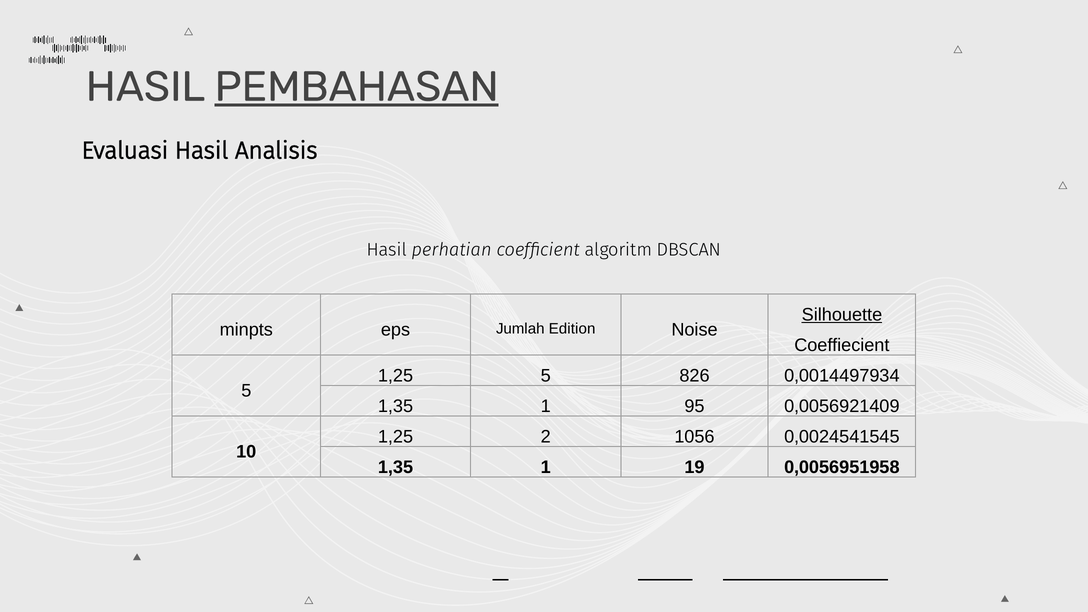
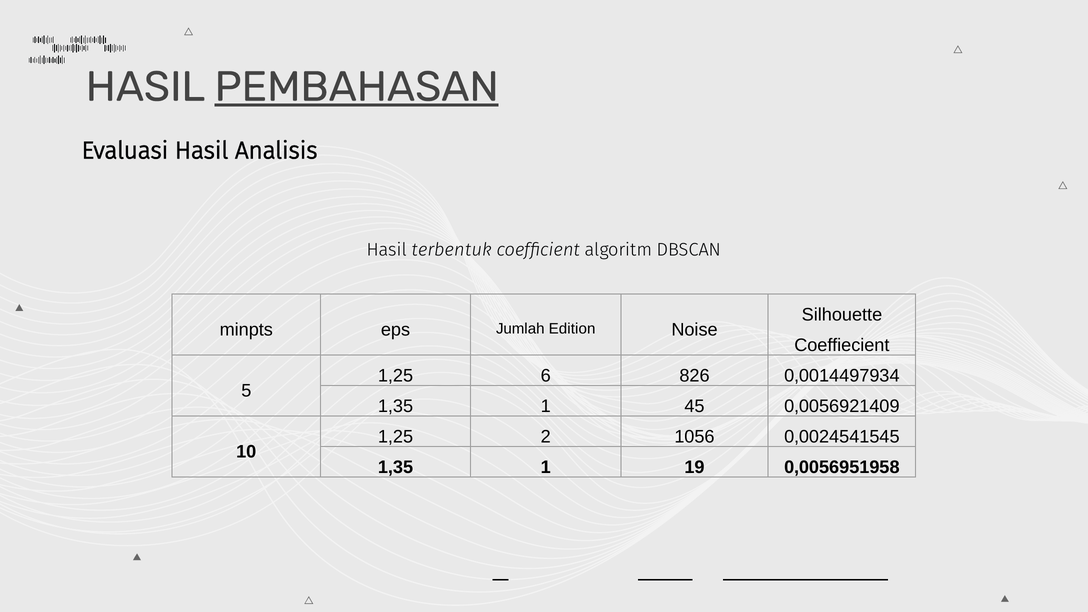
perhatian: perhatian -> terbentuk (452, 250)
Silhouette underline: present -> none (842, 315)
1,25 5: 5 -> 6 (546, 376)
95: 95 -> 45 (695, 406)
